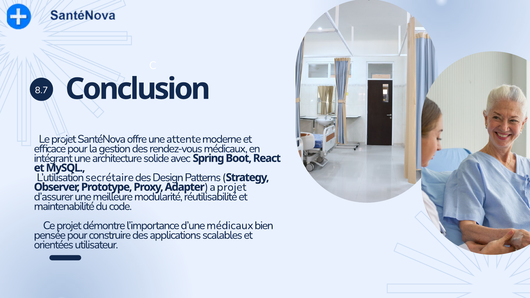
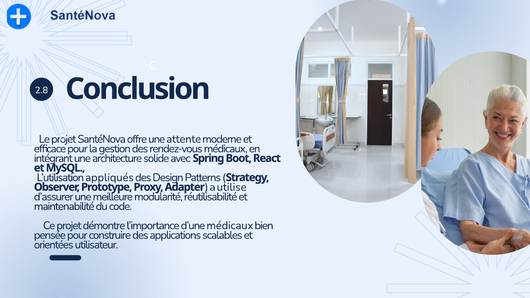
8.7: 8.7 -> 2.8 (41, 90)
secrétaire: secrétaire -> appliqués (110, 178)
a projet: projet -> utilise (232, 187)
